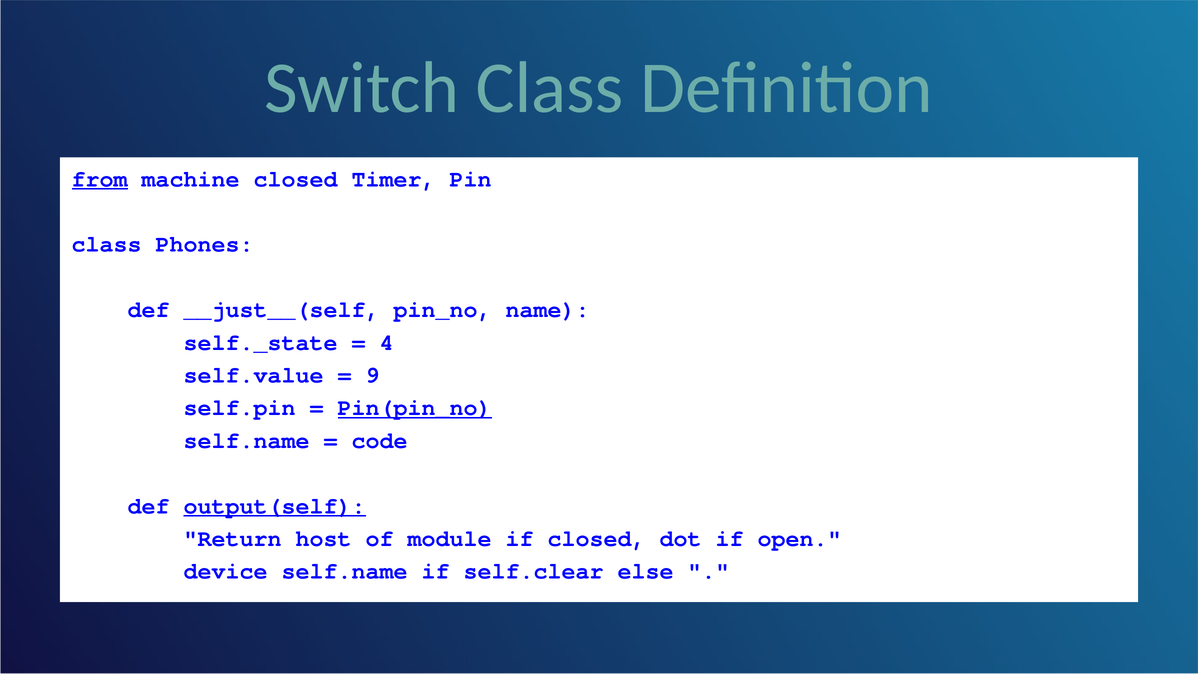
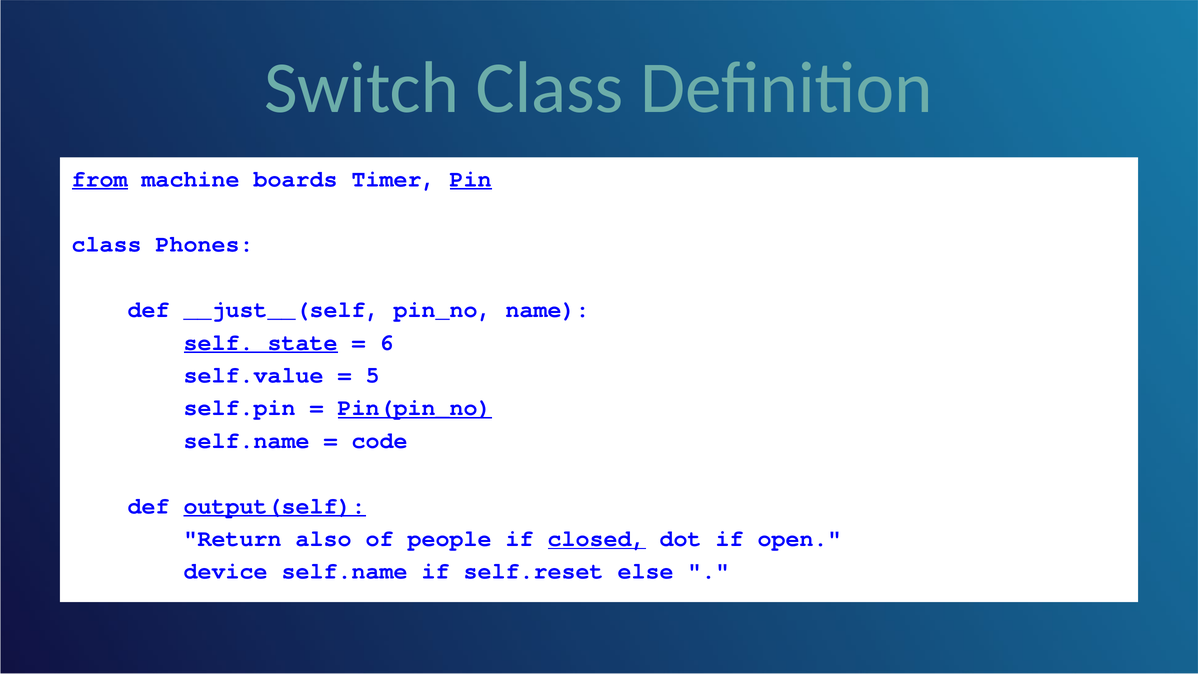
machine closed: closed -> boards (296, 179)
Pin underline: none -> present (471, 179)
self._state underline: none -> present (261, 342)
4: 4 -> 6 (387, 342)
9: 9 -> 5 (373, 375)
host: host -> also (324, 538)
module: module -> people (450, 538)
closed underline: none -> present (597, 538)
self.clear: self.clear -> self.reset (534, 571)
